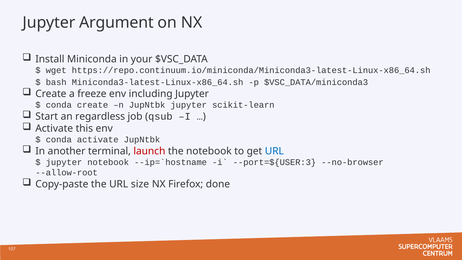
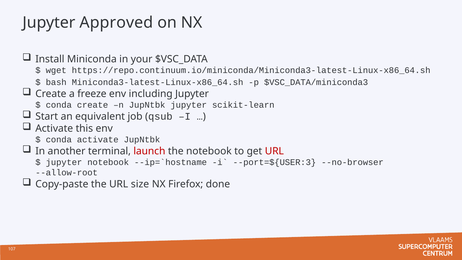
Argument: Argument -> Approved (116, 23)
regardless: regardless -> equivalent (100, 116)
URL colour: blue -> red (274, 151)
